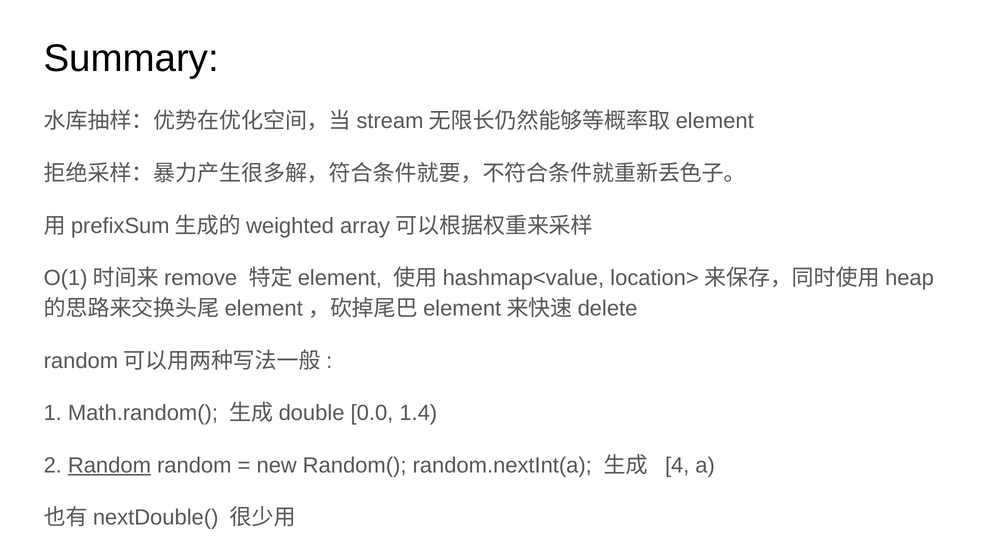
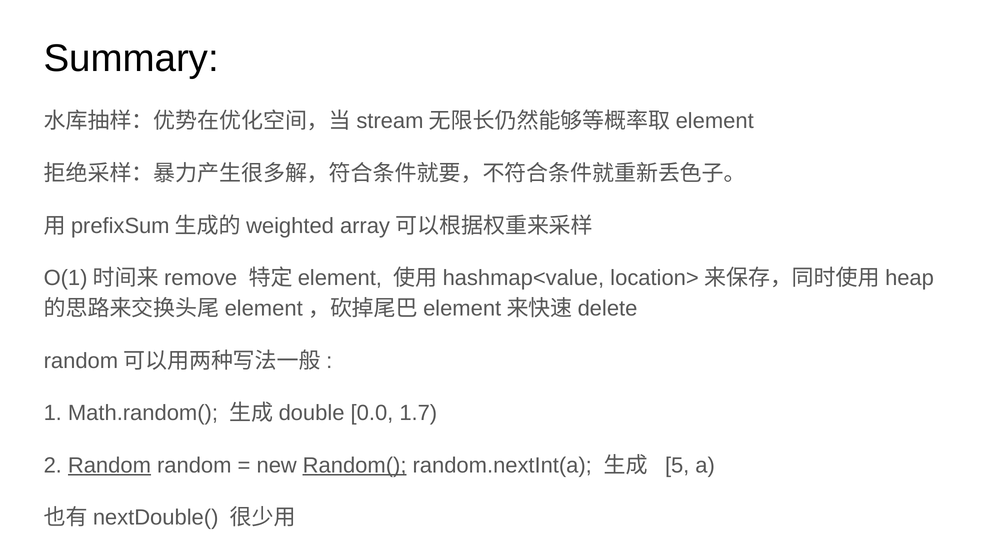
1.4: 1.4 -> 1.7 (418, 413)
Random( underline: none -> present (355, 466)
4: 4 -> 5 (677, 466)
